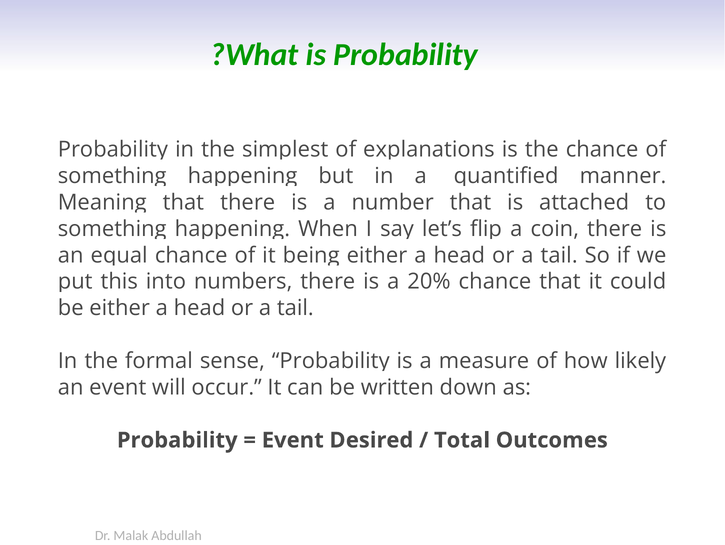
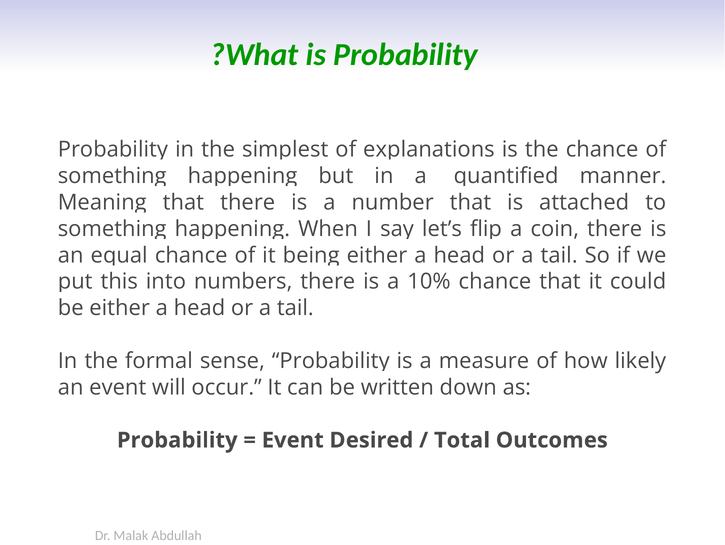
20%: 20% -> 10% (429, 281)
